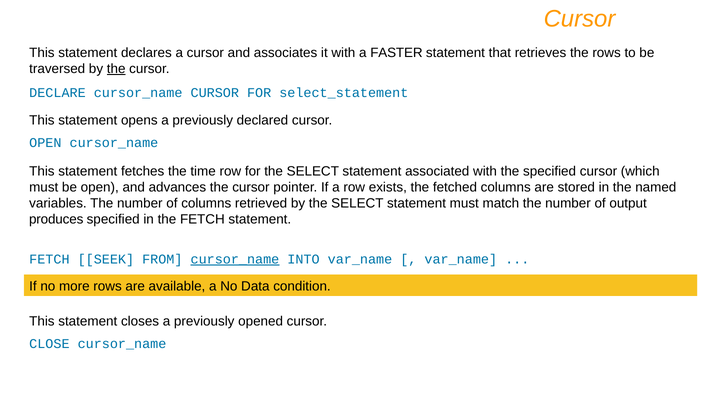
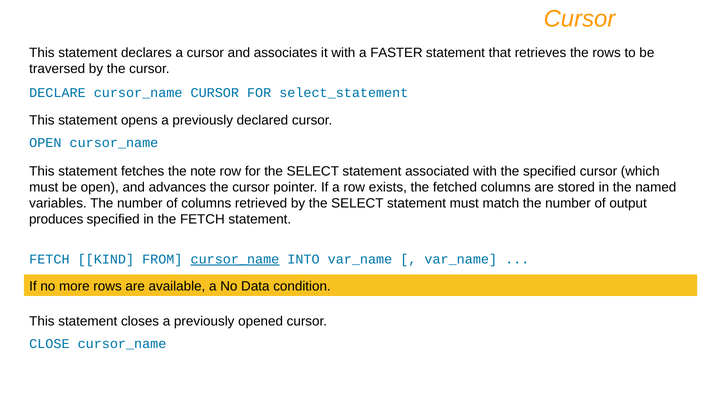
the underline: present -> none (116, 69)
time: time -> note (203, 171)
SEEK: SEEK -> KIND (106, 260)
